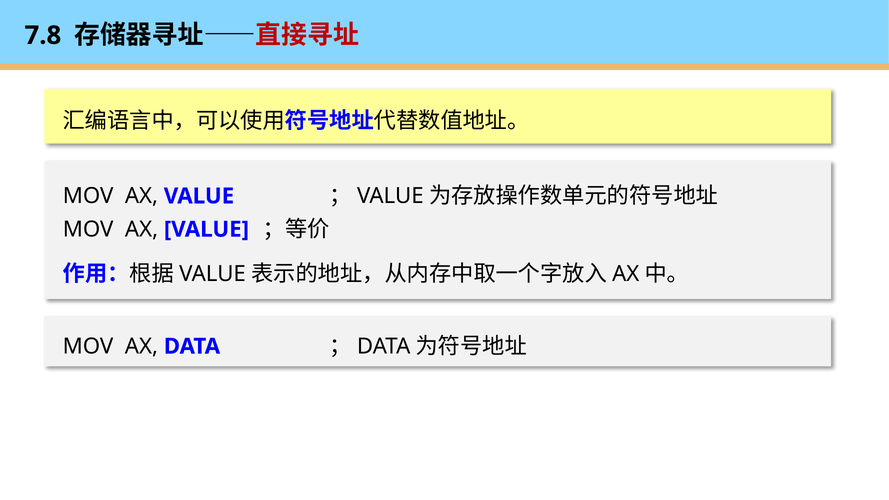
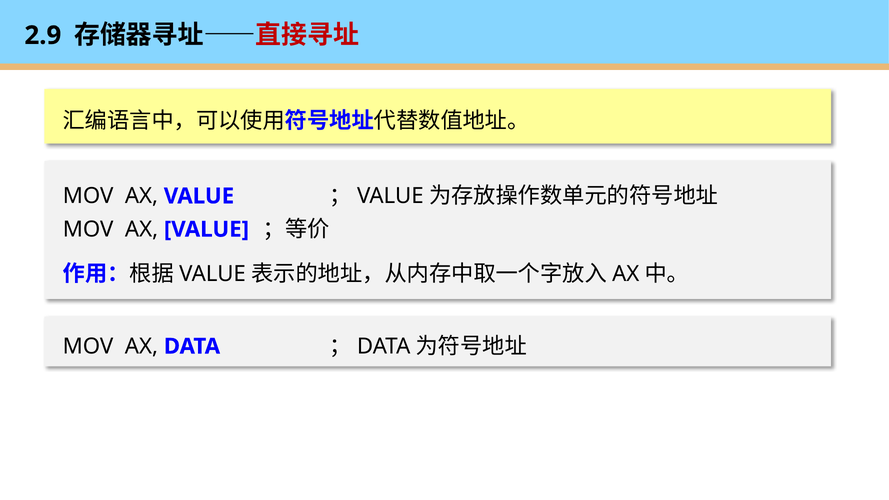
7.8: 7.8 -> 2.9 (43, 35)
